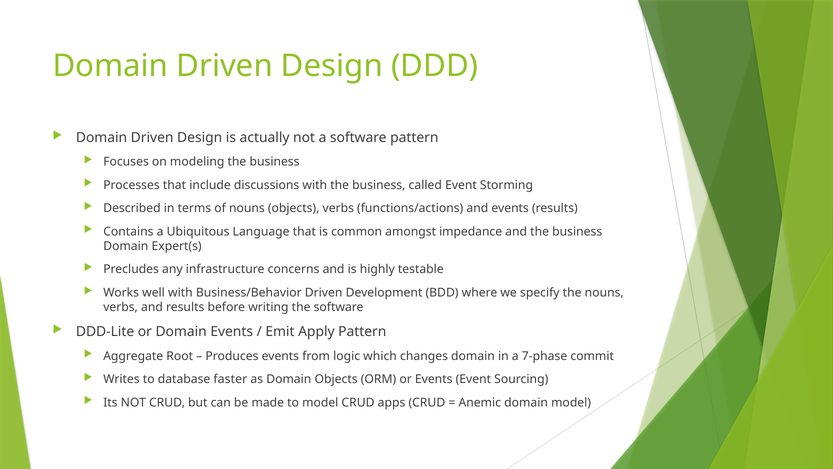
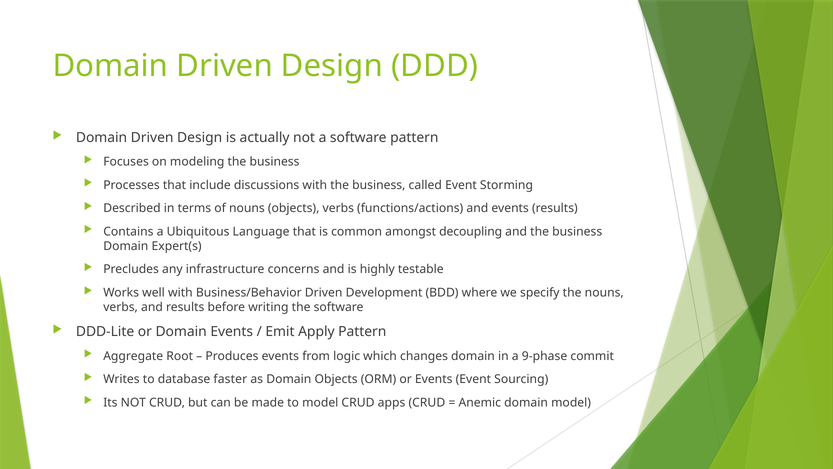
impedance: impedance -> decoupling (471, 231)
7-phase: 7-phase -> 9-phase (545, 356)
